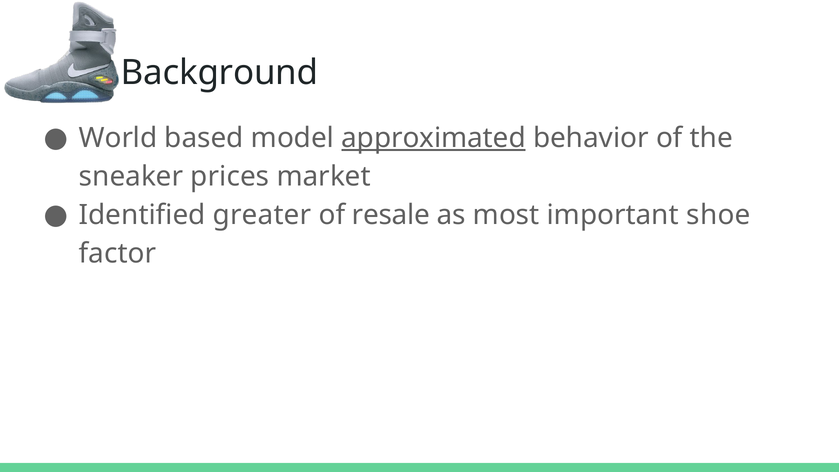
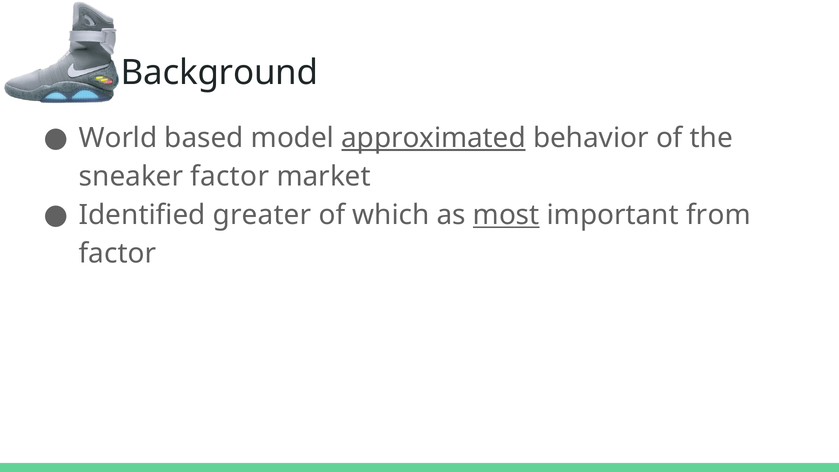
sneaker prices: prices -> factor (230, 176)
resale: resale -> which (391, 215)
most underline: none -> present (506, 215)
shoe: shoe -> from (719, 215)
